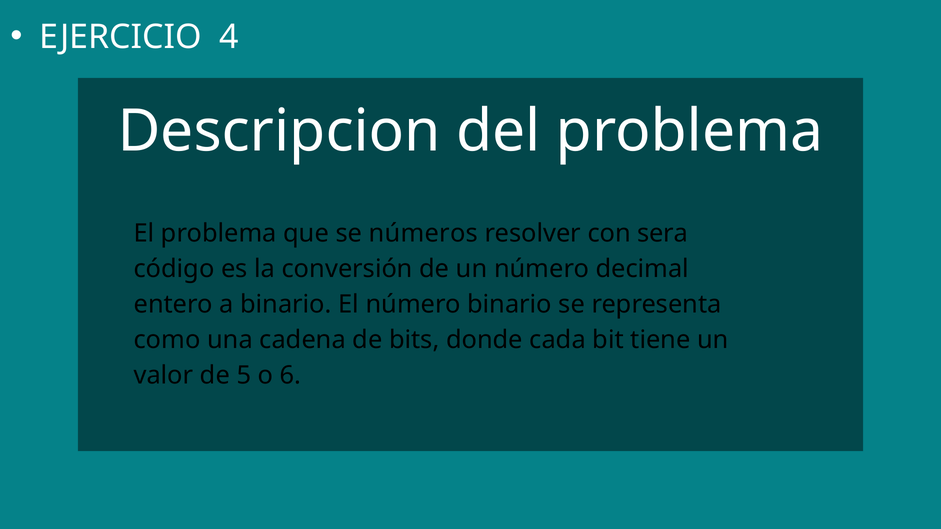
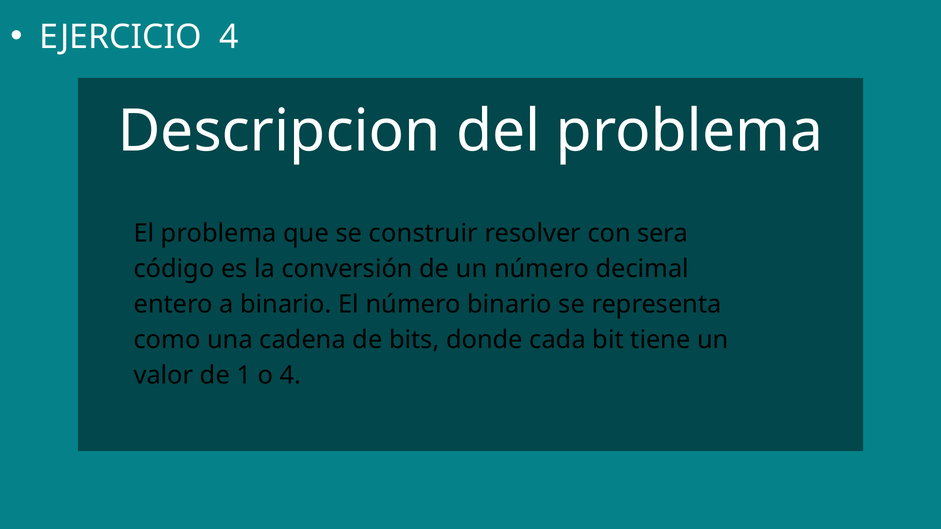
números: números -> construir (423, 233)
5: 5 -> 1 (244, 376)
o 6: 6 -> 4 (290, 376)
